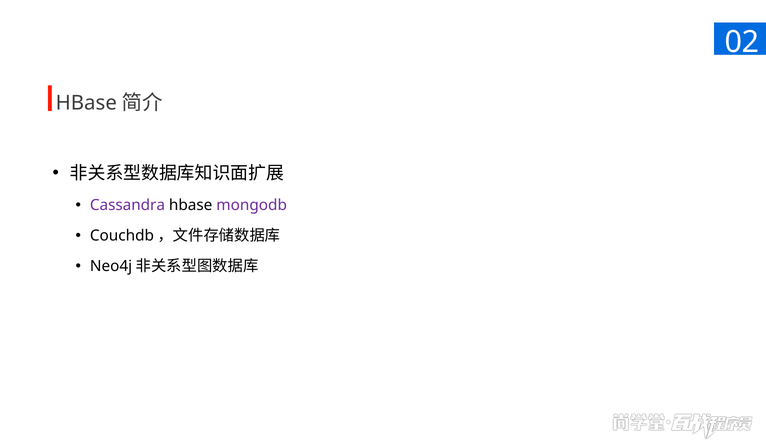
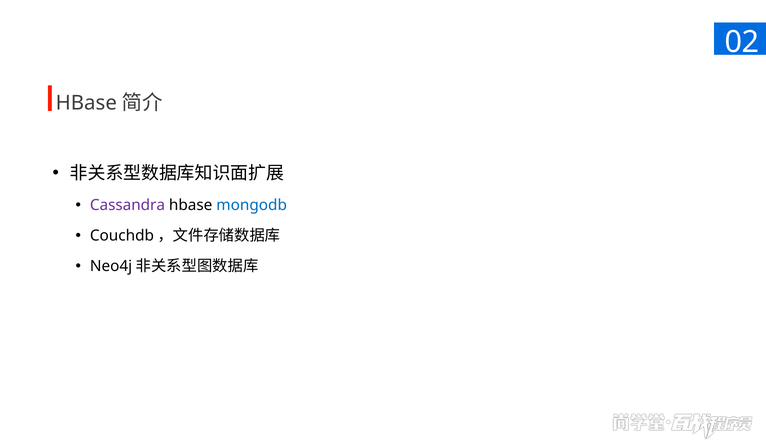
mongodb colour: purple -> blue (252, 205)
